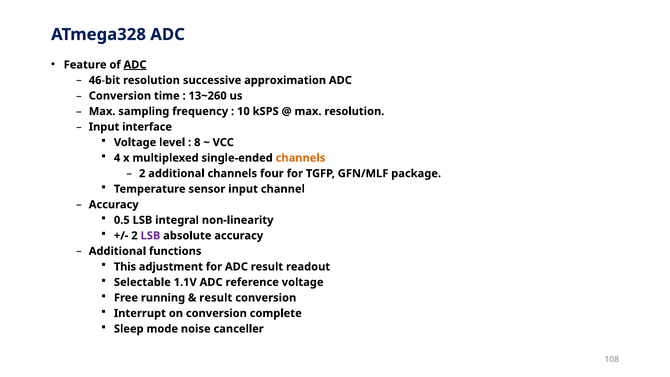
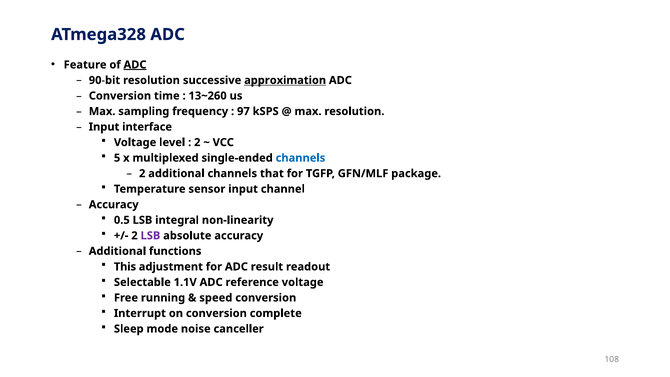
46-bit: 46-bit -> 90-bit (104, 80)
approximation underline: none -> present (285, 80)
10: 10 -> 97 (243, 111)
8: 8 -> 2 (197, 142)
4: 4 -> 5 (117, 158)
channels colour: orange -> blue (300, 158)
four: four -> that (272, 173)
result: result -> speed (216, 298)
